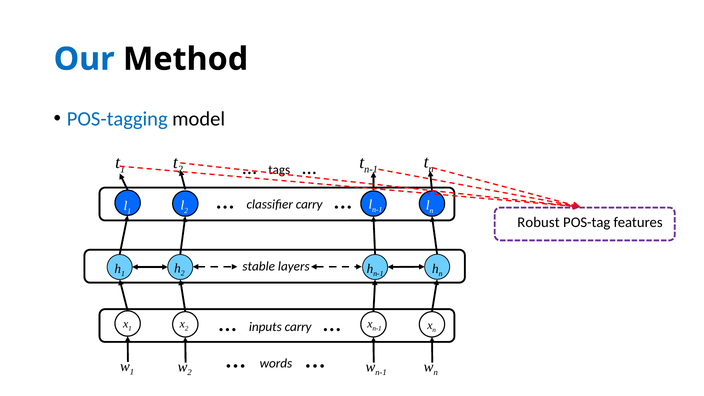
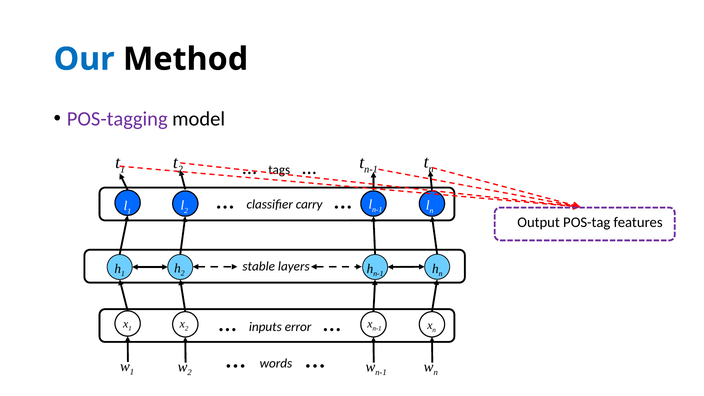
POS-tagging colour: blue -> purple (117, 119)
Robust: Robust -> Output (539, 223)
inputs carry: carry -> error (298, 327)
